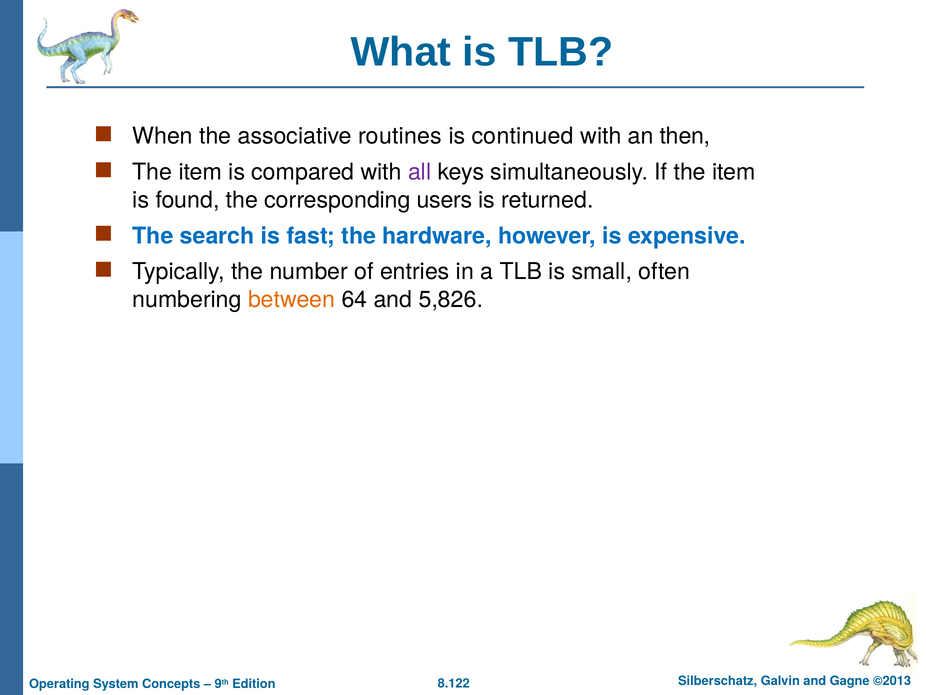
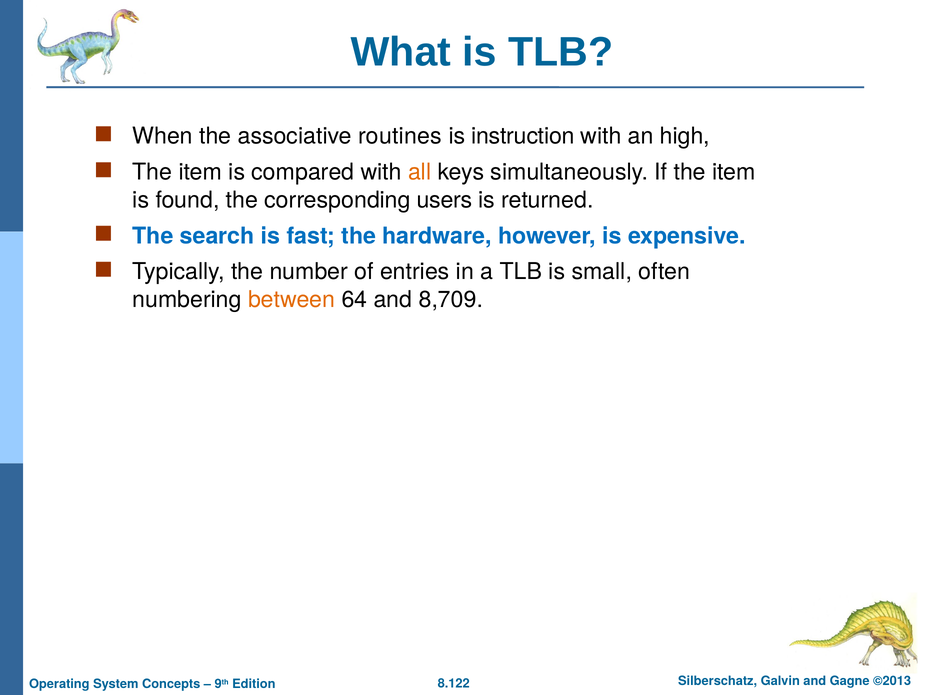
continued: continued -> instruction (523, 136)
then: then -> high (685, 136)
all colour: purple -> orange (420, 172)
5,826: 5,826 -> 8,709 (451, 299)
